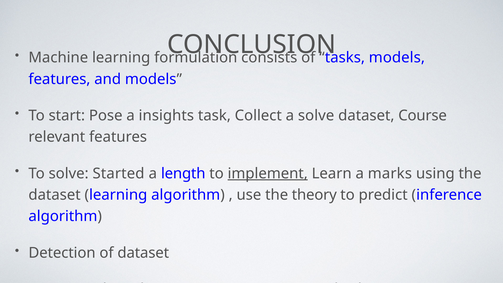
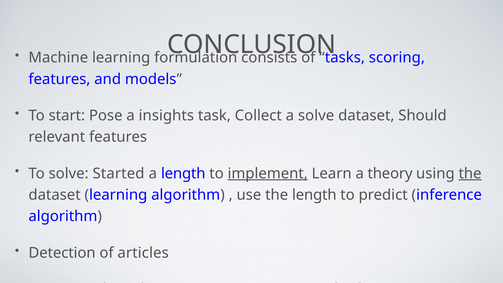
tasks models: models -> scoring (397, 58)
Course: Course -> Should (423, 115)
marks: marks -> theory (390, 173)
the underline: none -> present (470, 173)
the theory: theory -> length (314, 195)
of dataset: dataset -> articles (143, 253)
